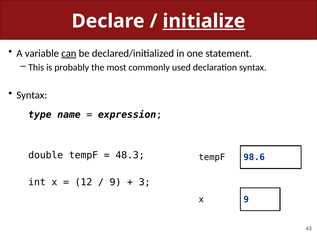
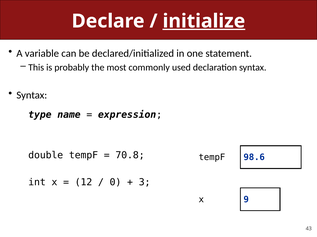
can underline: present -> none (69, 54)
48.3: 48.3 -> 70.8 (130, 156)
9: 9 -> 0 (115, 183)
